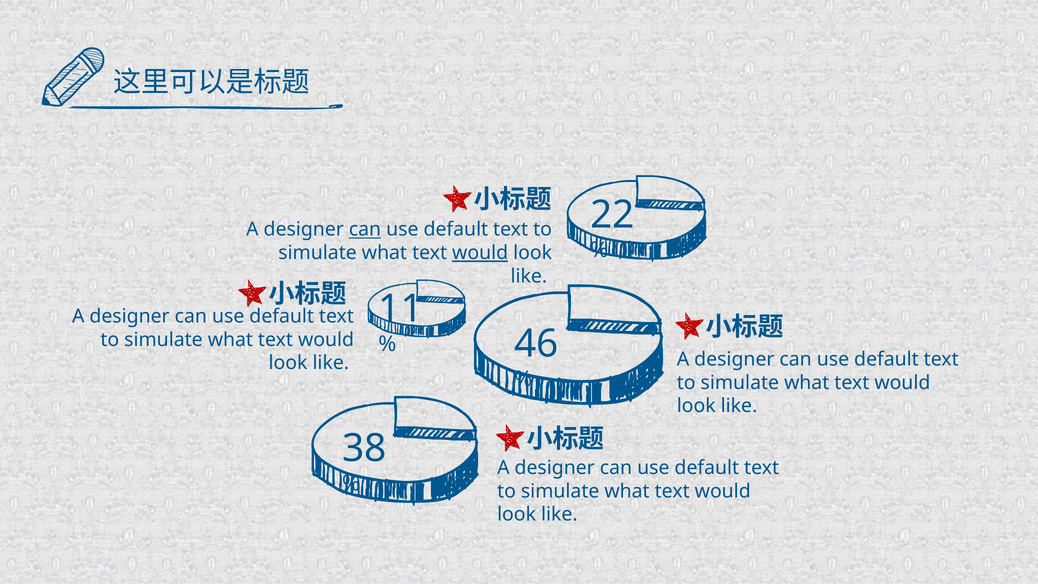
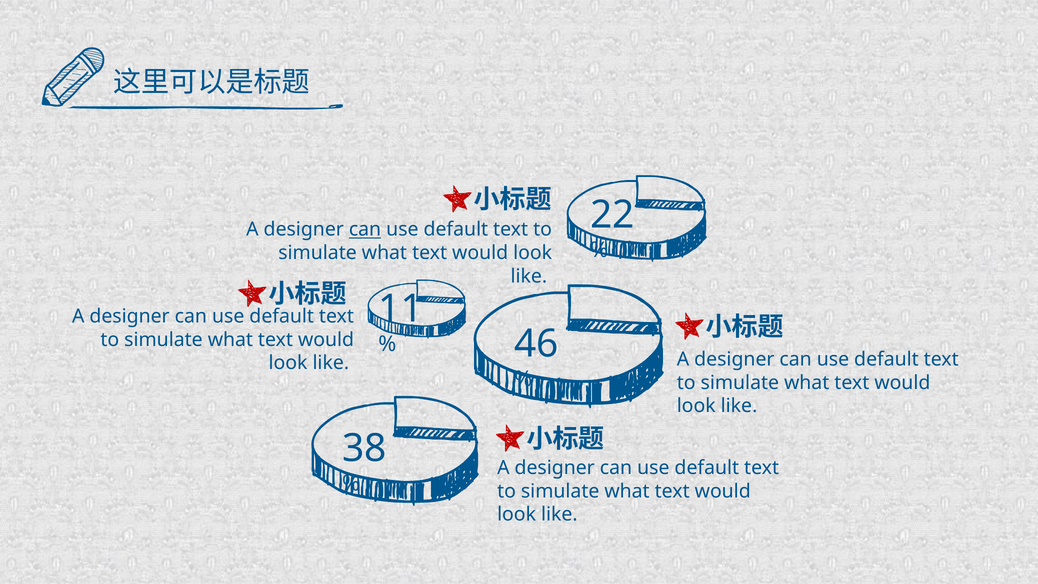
would underline: present -> none (480, 253)
